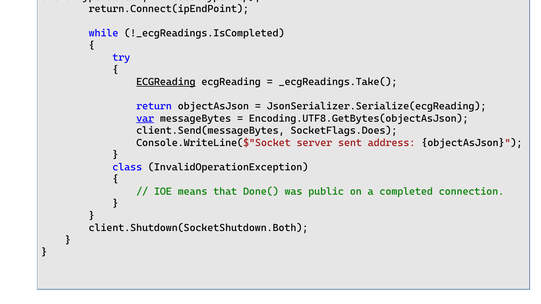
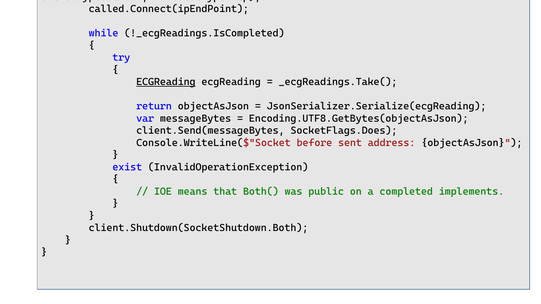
return.Connect(ipEndPoint: return.Connect(ipEndPoint -> called.Connect(ipEndPoint (169, 9)
var underline: present -> none (145, 119)
server: server -> before (314, 143)
class: class -> exist (127, 167)
Done(: Done( -> Both( (261, 192)
connection: connection -> implements (471, 192)
